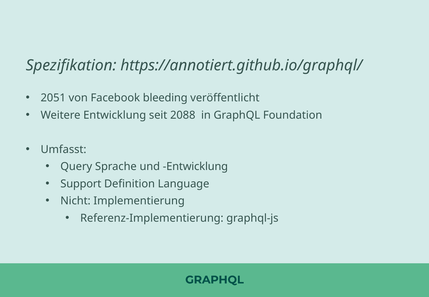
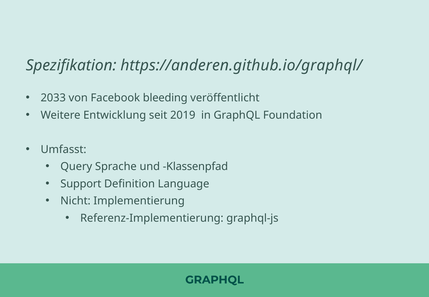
https://annotiert.github.io/graphql/: https://annotiert.github.io/graphql/ -> https://anderen.github.io/graphql/ (241, 65)
2051: 2051 -> 2033 (53, 98)
2088: 2088 -> 2019 (183, 115)
und Entwicklung: Entwicklung -> Klassenpfad (195, 167)
